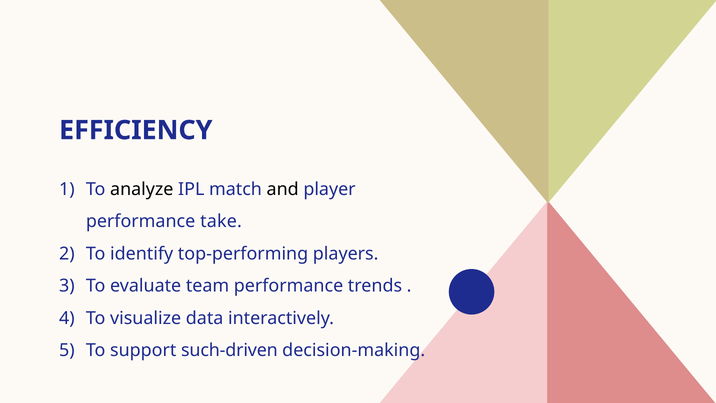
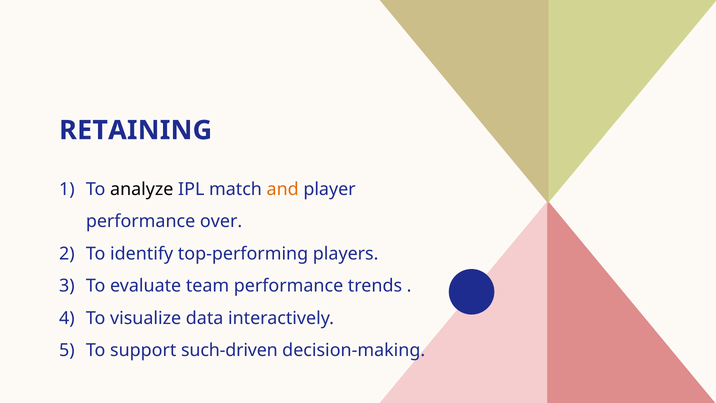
EFFICIENCY: EFFICIENCY -> RETAINING (136, 130)
and colour: black -> orange (283, 189)
take: take -> over (221, 221)
